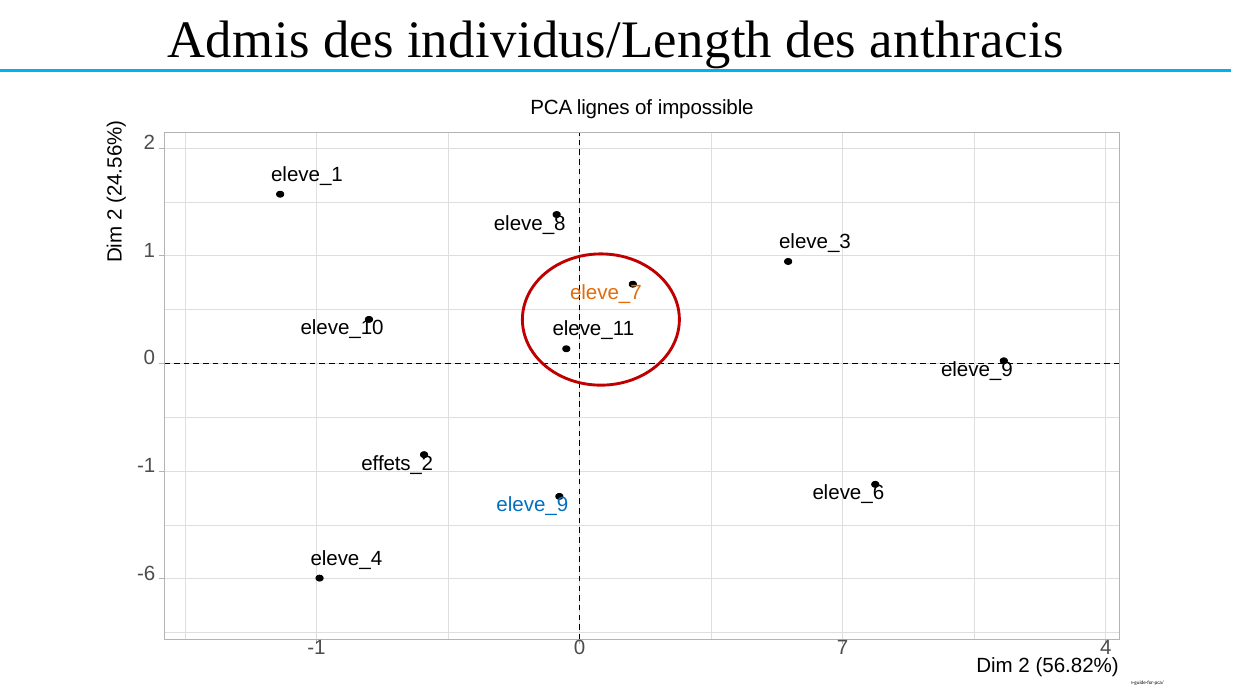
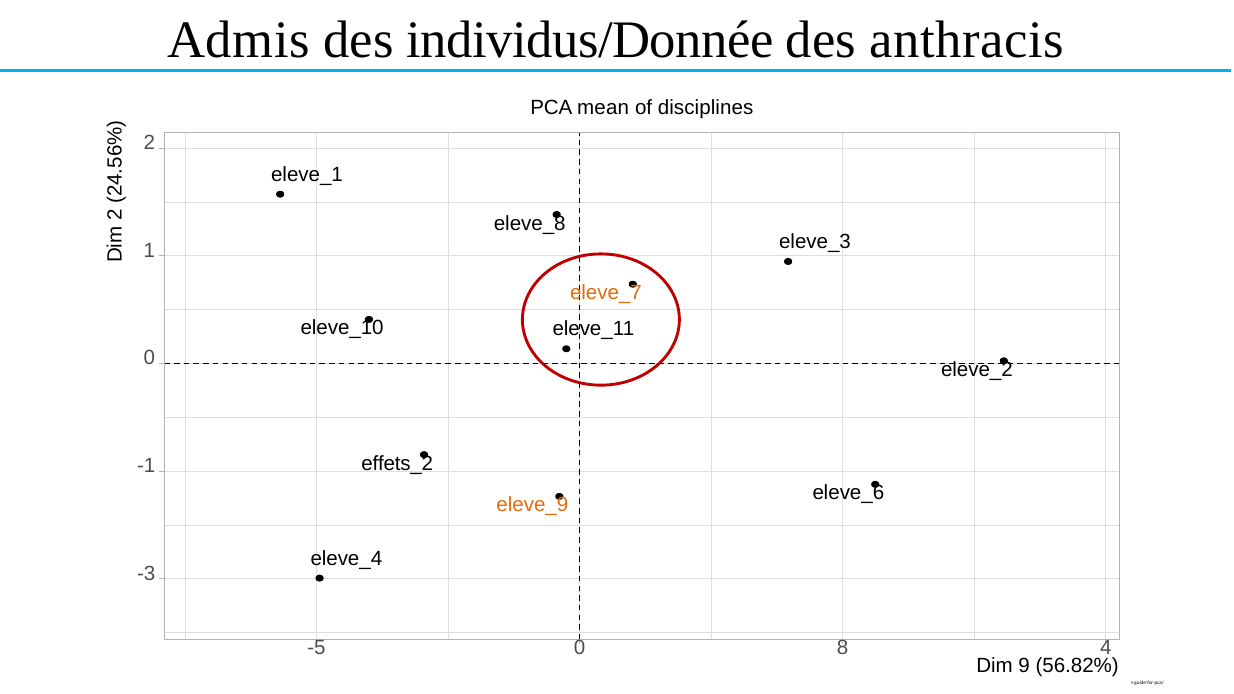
individus/Length: individus/Length -> individus/Donnée (590, 40)
lignes: lignes -> mean (603, 107)
impossible: impossible -> disciplines (706, 107)
eleve_9: eleve_9 -> eleve_2 (977, 370)
eleve_9 colour: blue -> orange (532, 505)
-6: -6 -> -3 (146, 573)
-1: -1 -> -5 (316, 648)
7: 7 -> 8 (843, 648)
Dim 2: 2 -> 9 (1024, 666)
